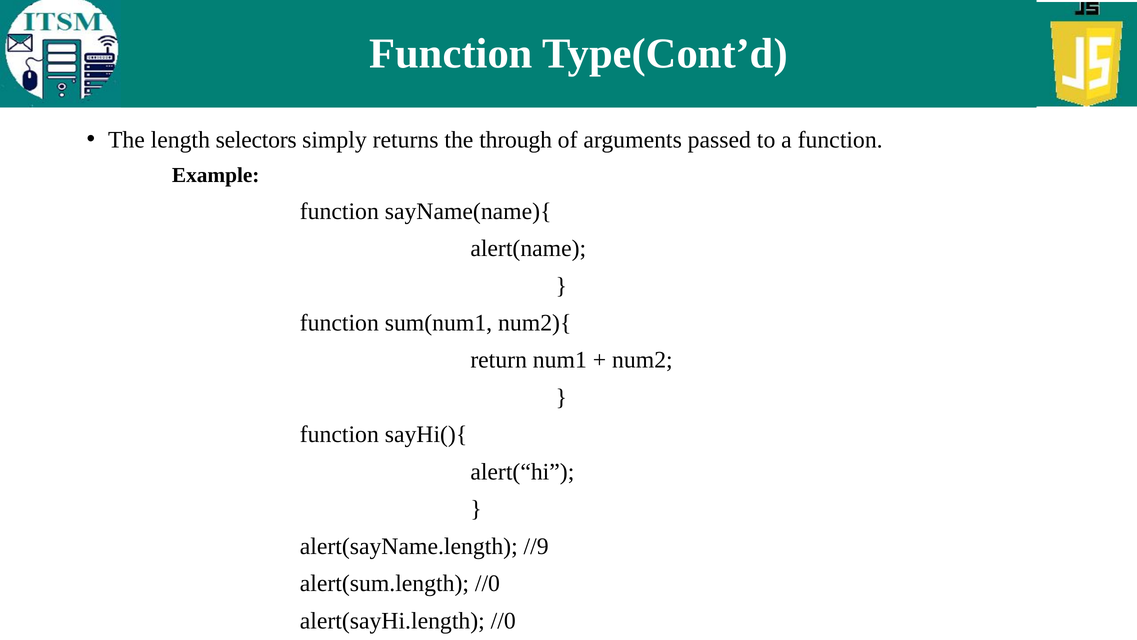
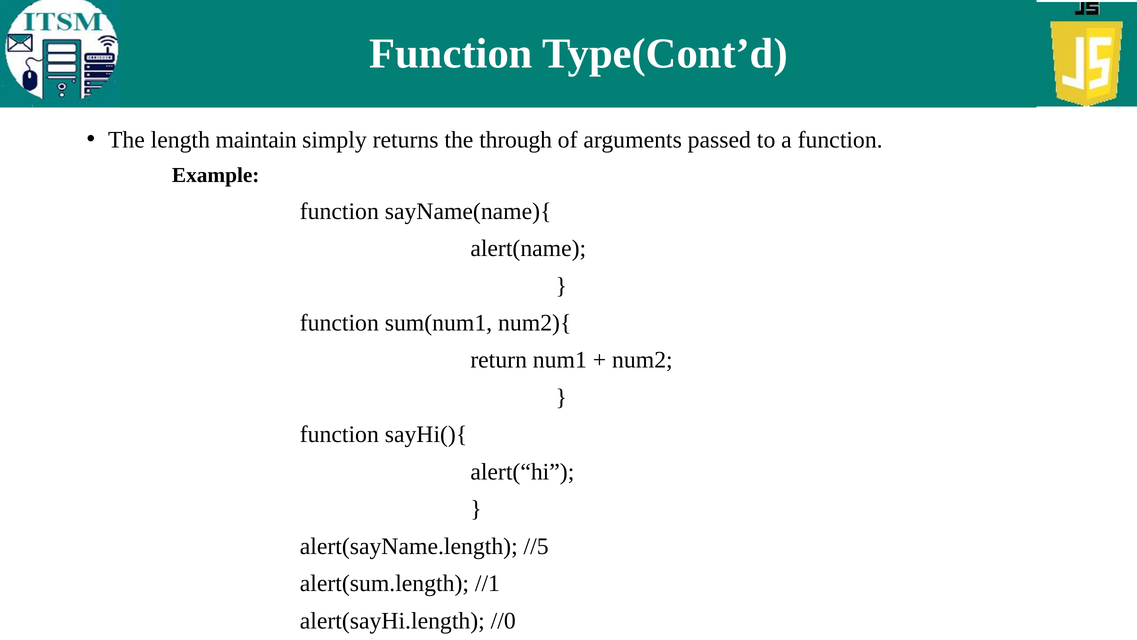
selectors: selectors -> maintain (256, 140)
//9: //9 -> //5 (536, 546)
alert(sum.length //0: //0 -> //1 (487, 583)
